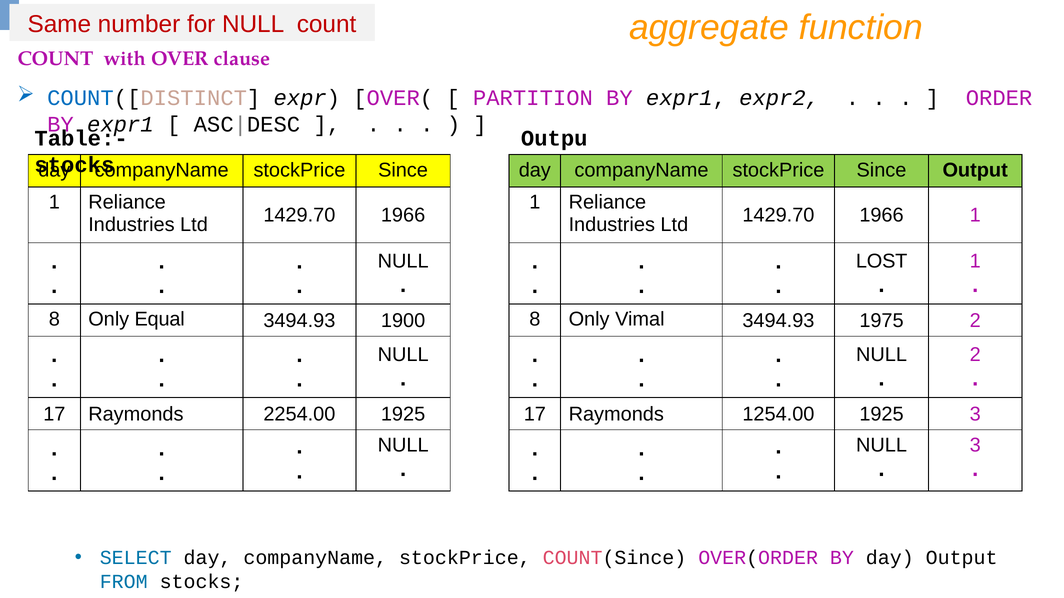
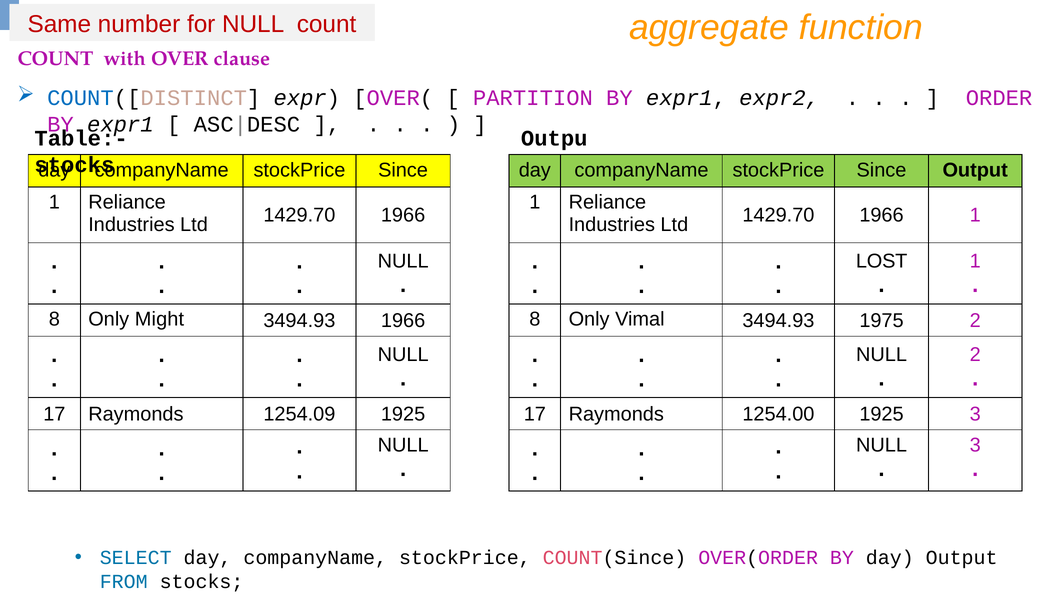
Equal: Equal -> Might (159, 320)
3494.93 1900: 1900 -> 1966 (403, 321)
2254.00: 2254.00 -> 1254.09 (299, 414)
